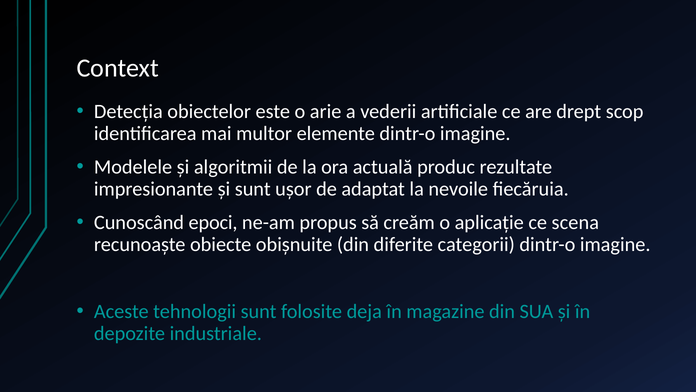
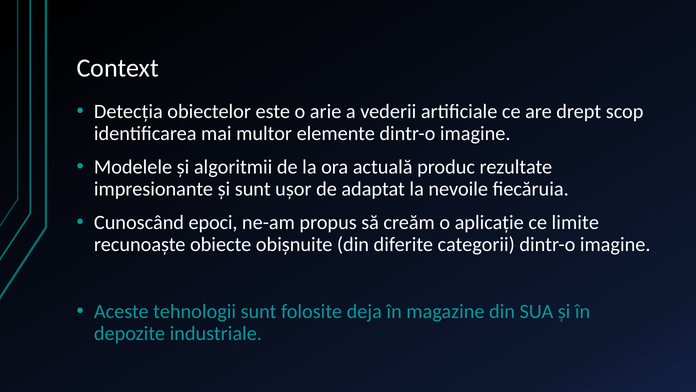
scena: scena -> limite (575, 222)
